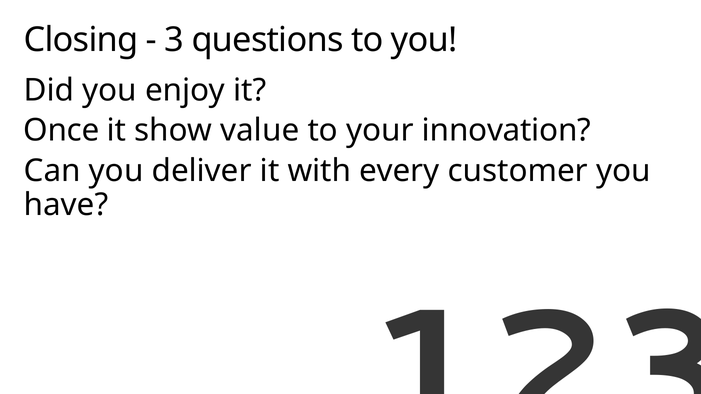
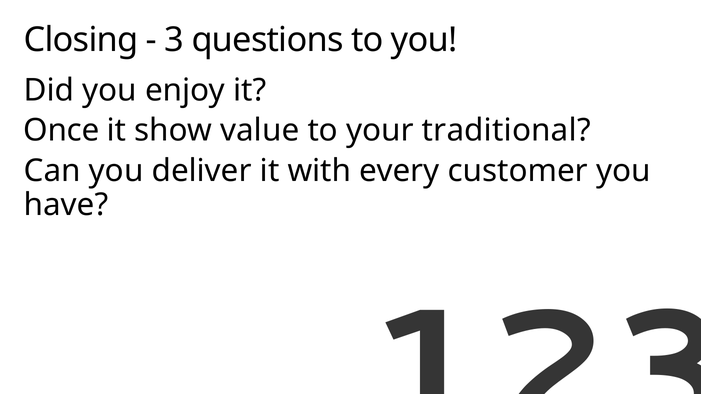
innovation: innovation -> traditional (506, 131)
